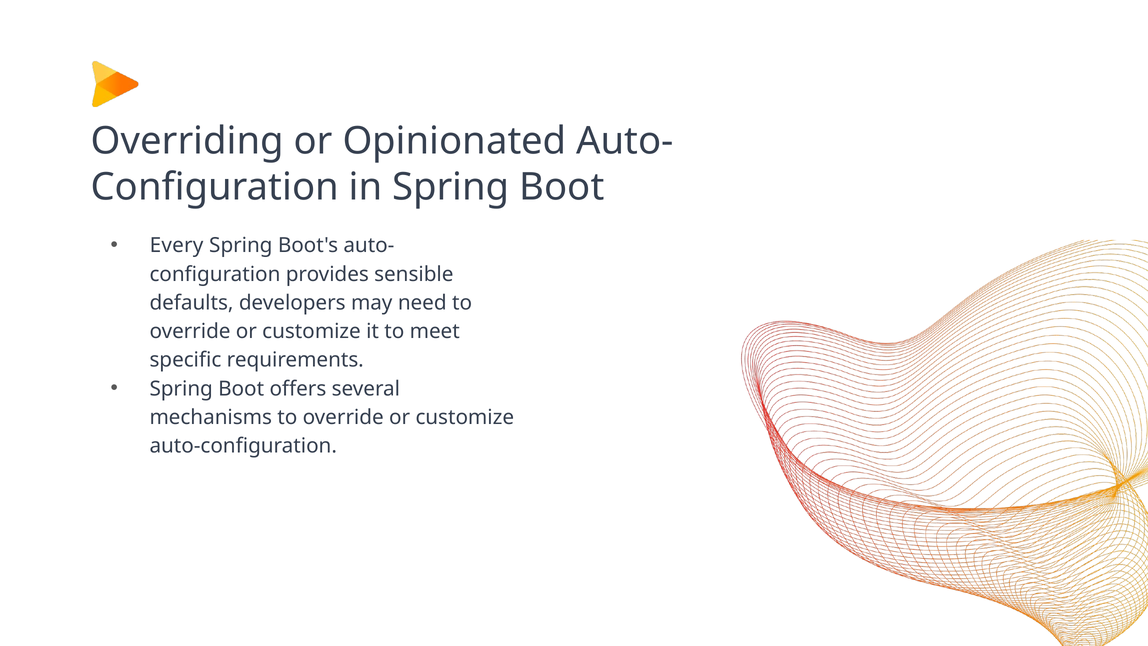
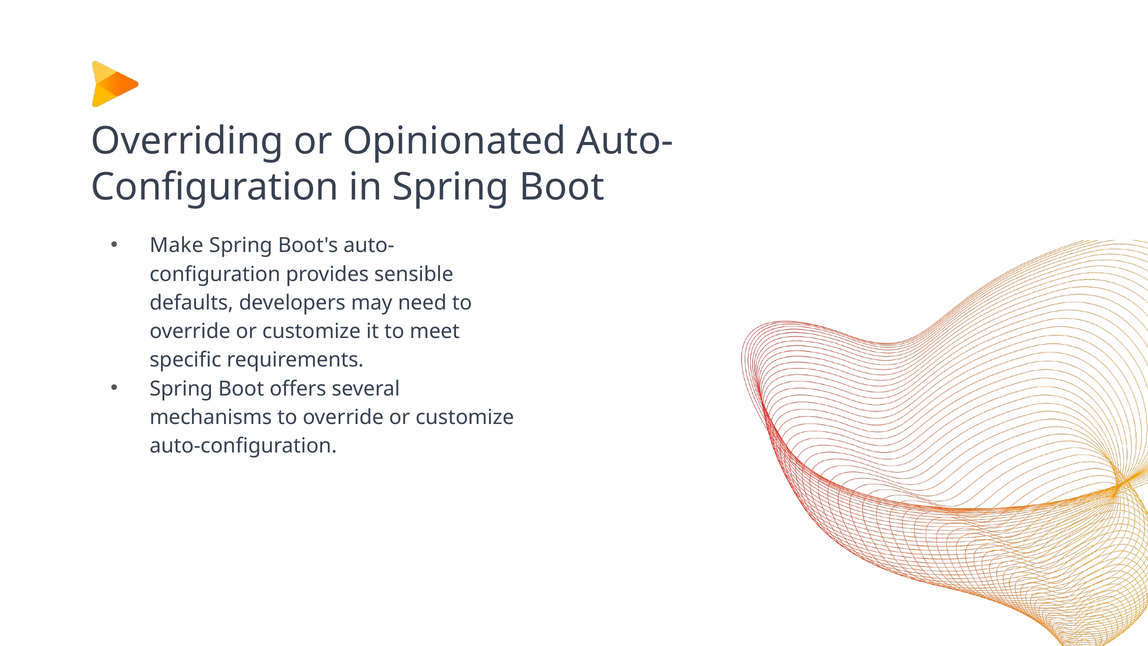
Every: Every -> Make (177, 245)
